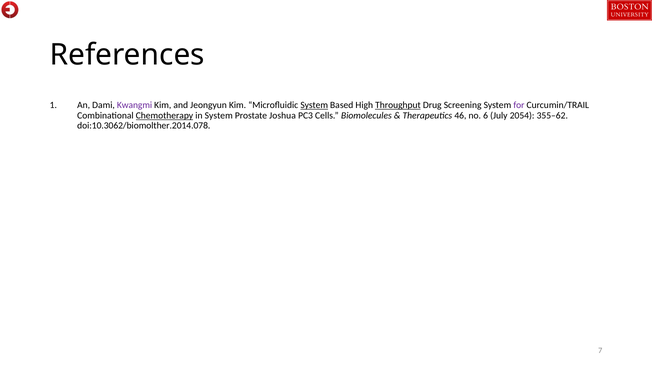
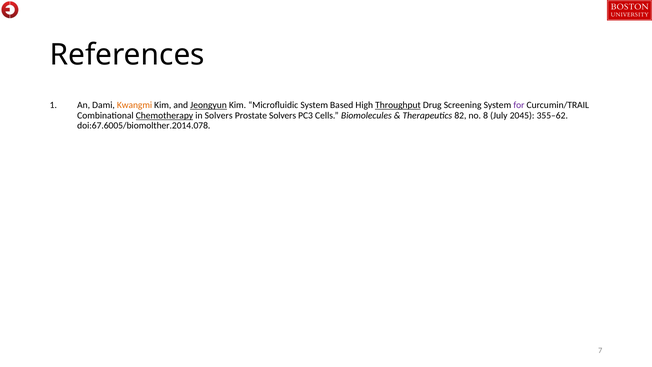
Kwangmi colour: purple -> orange (135, 105)
Jeongyun underline: none -> present (209, 105)
System underline: present -> none (314, 105)
in System: System -> Solvers (219, 115)
Prostate Joshua: Joshua -> Solvers (283, 115)
46: 46 -> 82 (460, 115)
6: 6 -> 8 (486, 115)
2054: 2054 -> 2045 (522, 115)
doi:10.3062/biomolther.2014.078: doi:10.3062/biomolther.2014.078 -> doi:67.6005/biomolther.2014.078 (144, 126)
